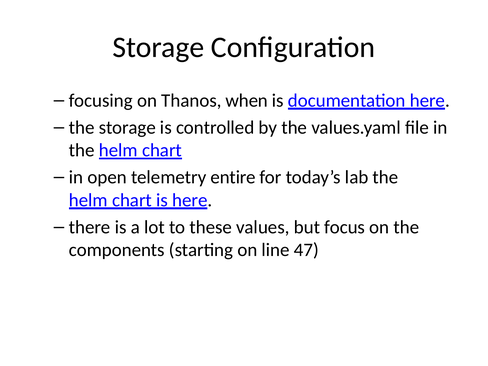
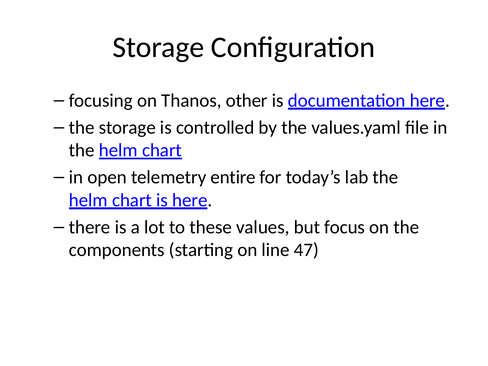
when: when -> other (247, 101)
